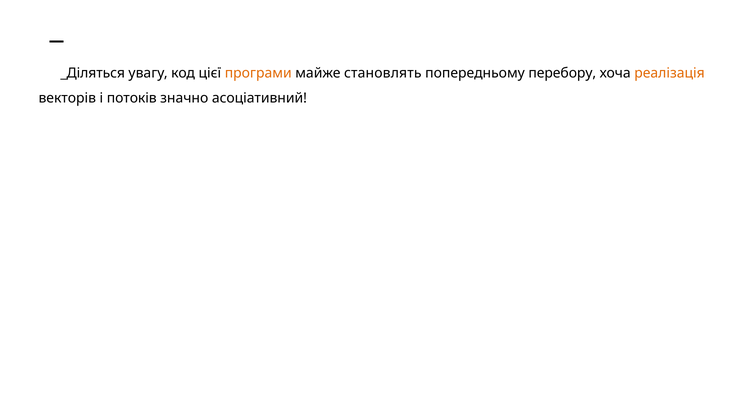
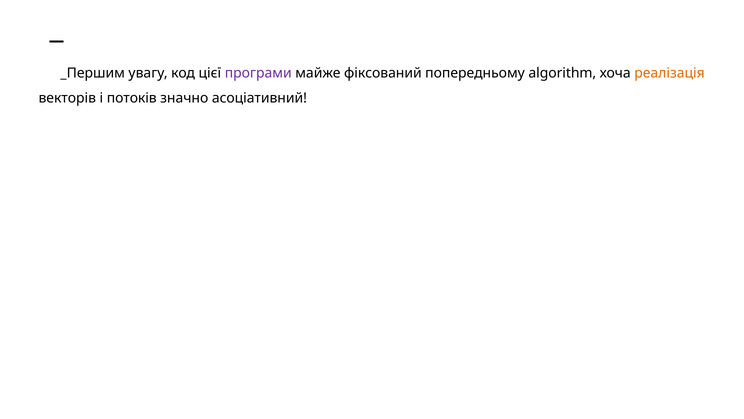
_Діляться: _Діляться -> _Першим (93, 73)
програми colour: orange -> purple (258, 73)
становлять: становлять -> фіксований (383, 73)
перебору: перебору -> algorithm (562, 73)
